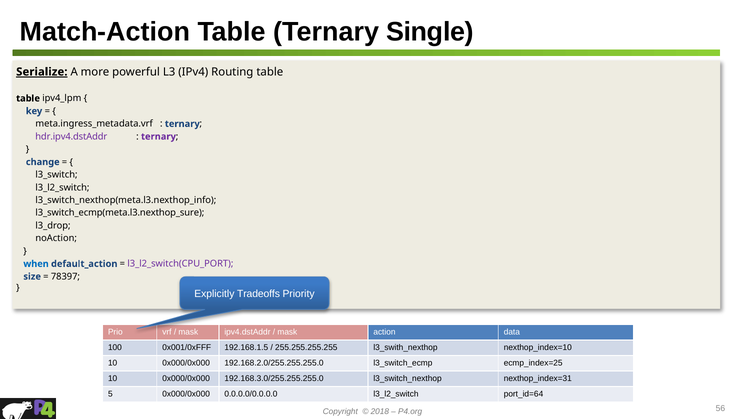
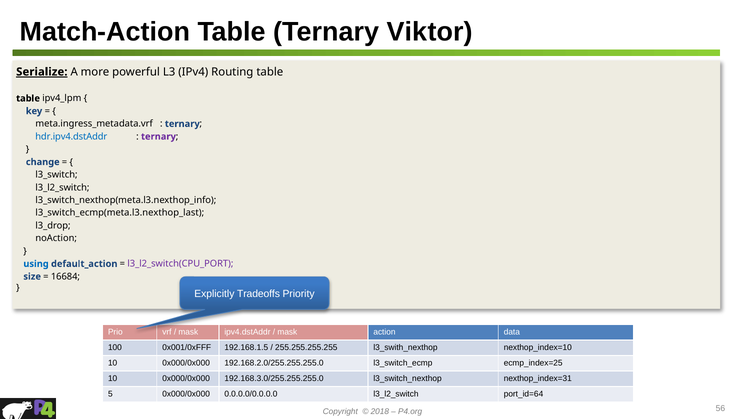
Single: Single -> Viktor (430, 32)
hdr.ipv4.dstAddr colour: purple -> blue (71, 137)
l3_switch_ecmp(meta.l3.nexthop_sure: l3_switch_ecmp(meta.l3.nexthop_sure -> l3_switch_ecmp(meta.l3.nexthop_last (120, 213)
when: when -> using (36, 264)
78397: 78397 -> 16684 (65, 277)
